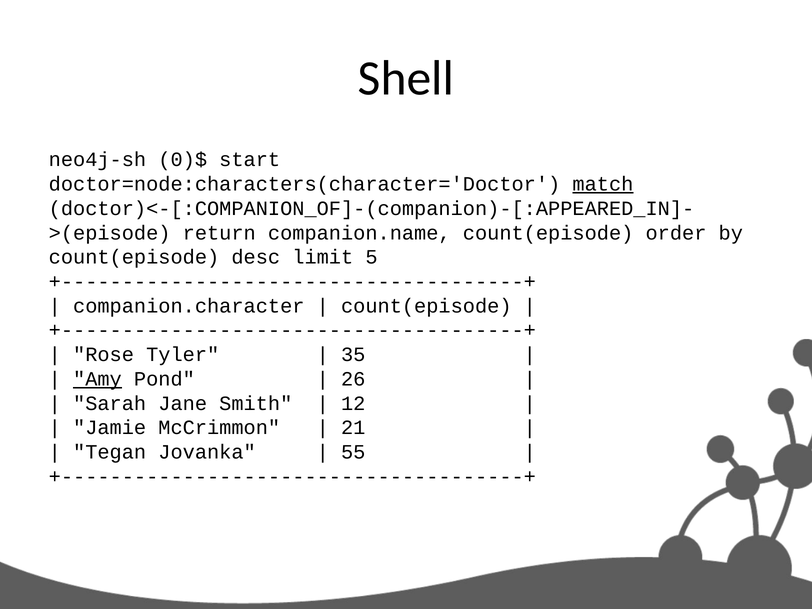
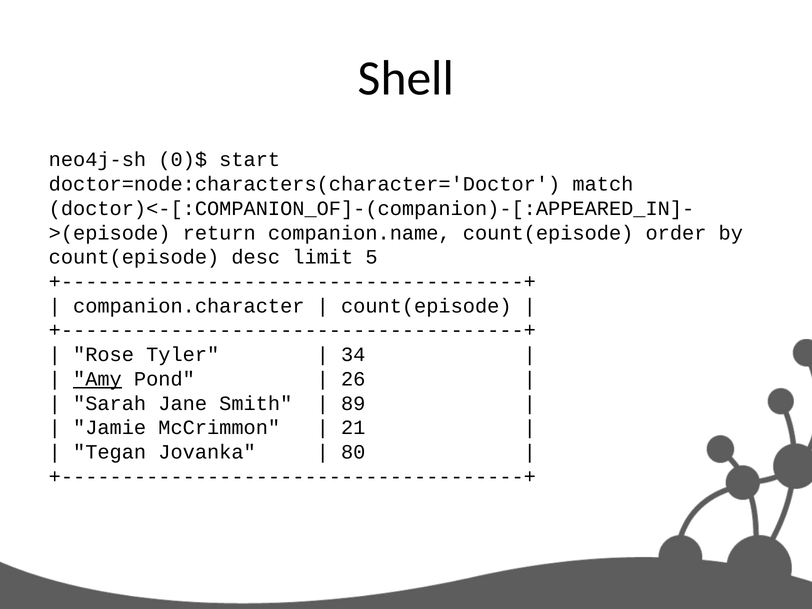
match underline: present -> none (603, 184)
35: 35 -> 34 (353, 355)
12: 12 -> 89 (353, 403)
55: 55 -> 80 (353, 452)
